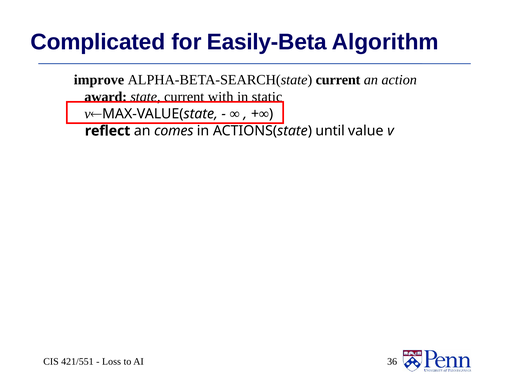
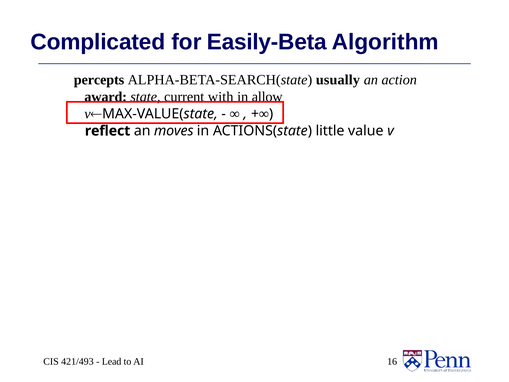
improve: improve -> percepts (99, 80)
ALPHA-BETA-SEARCH(state current: current -> usually (338, 80)
static: static -> allow (267, 97)
comes: comes -> moves (174, 131)
until: until -> little (330, 131)
421/551: 421/551 -> 421/493 (77, 361)
Loss: Loss -> Lead (112, 361)
36: 36 -> 16 (392, 361)
